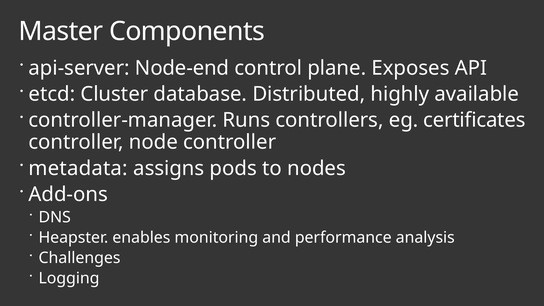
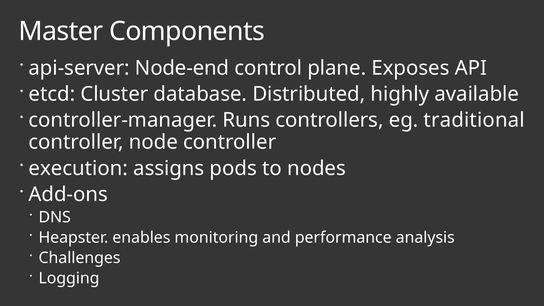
certificates: certificates -> traditional (474, 120)
metadata: metadata -> execution (78, 168)
